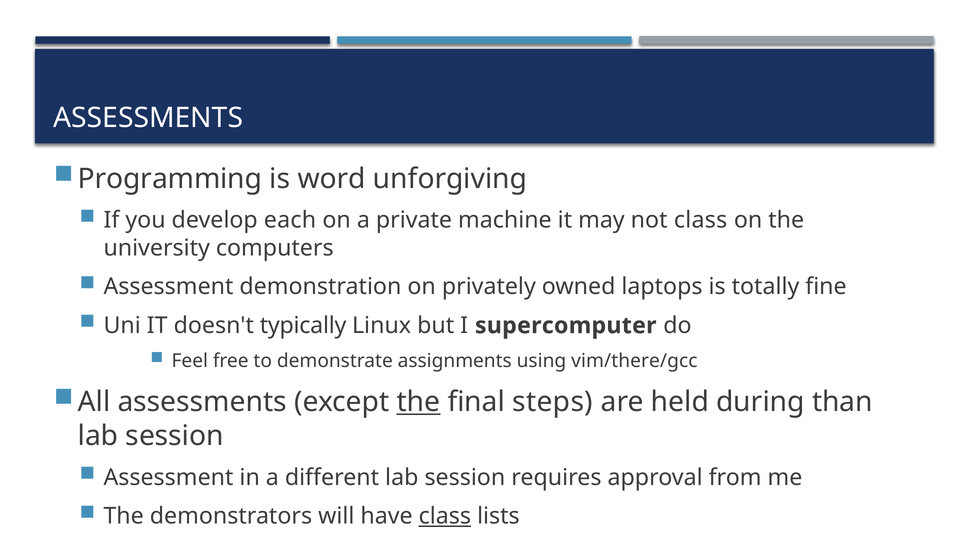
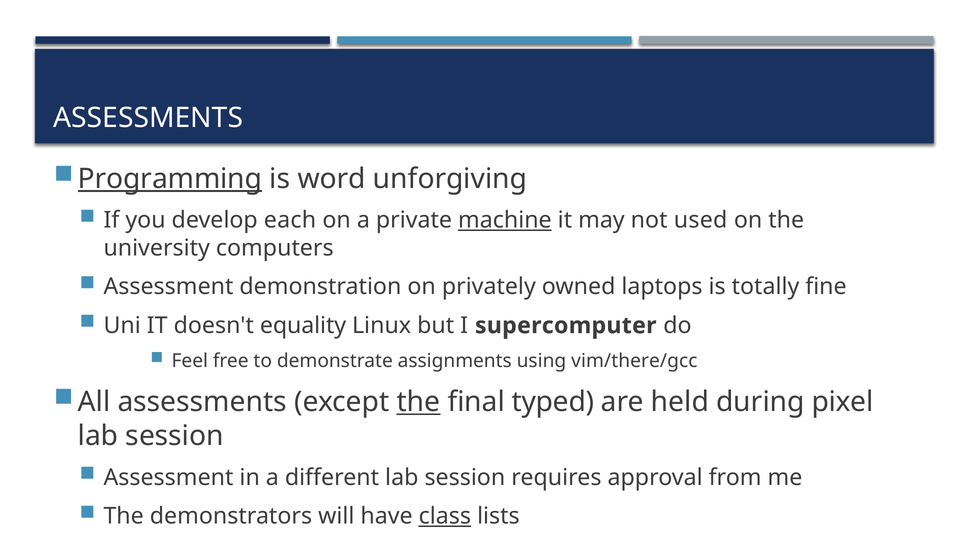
Programming underline: none -> present (170, 179)
machine underline: none -> present (505, 220)
not class: class -> used (701, 220)
typically: typically -> equality (303, 326)
steps: steps -> typed (553, 402)
than: than -> pixel (842, 402)
